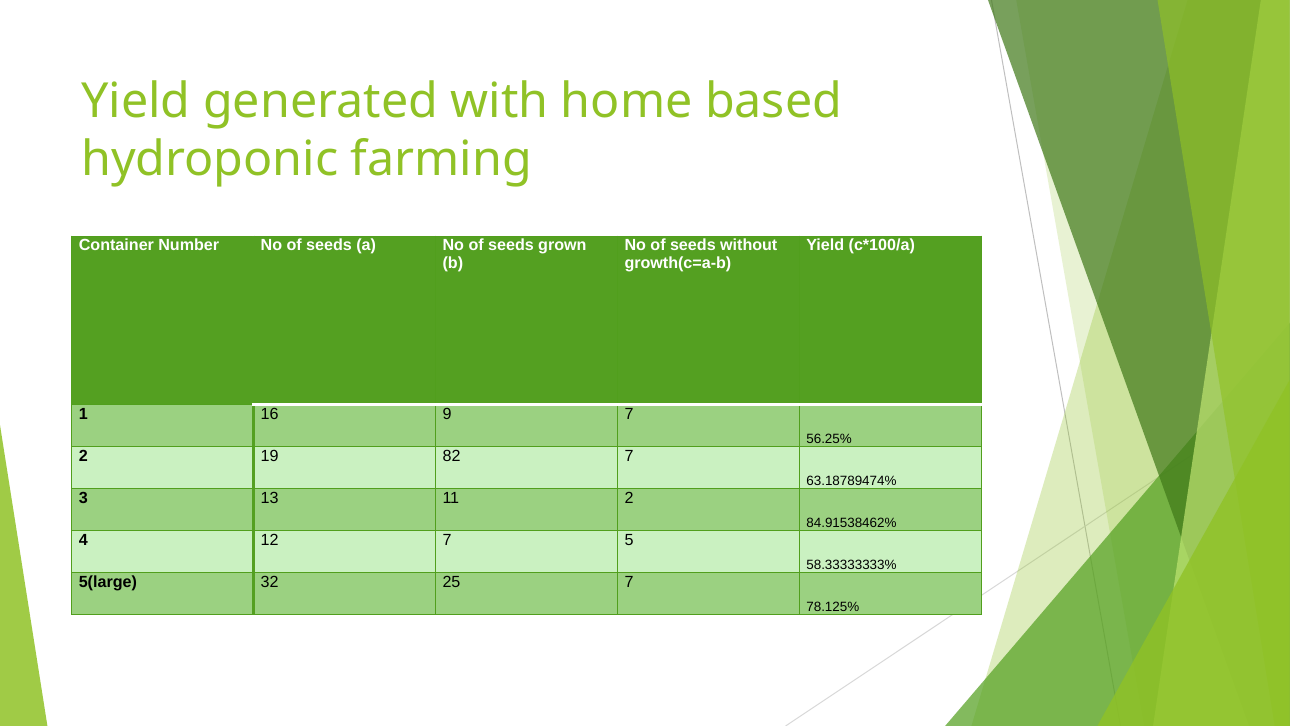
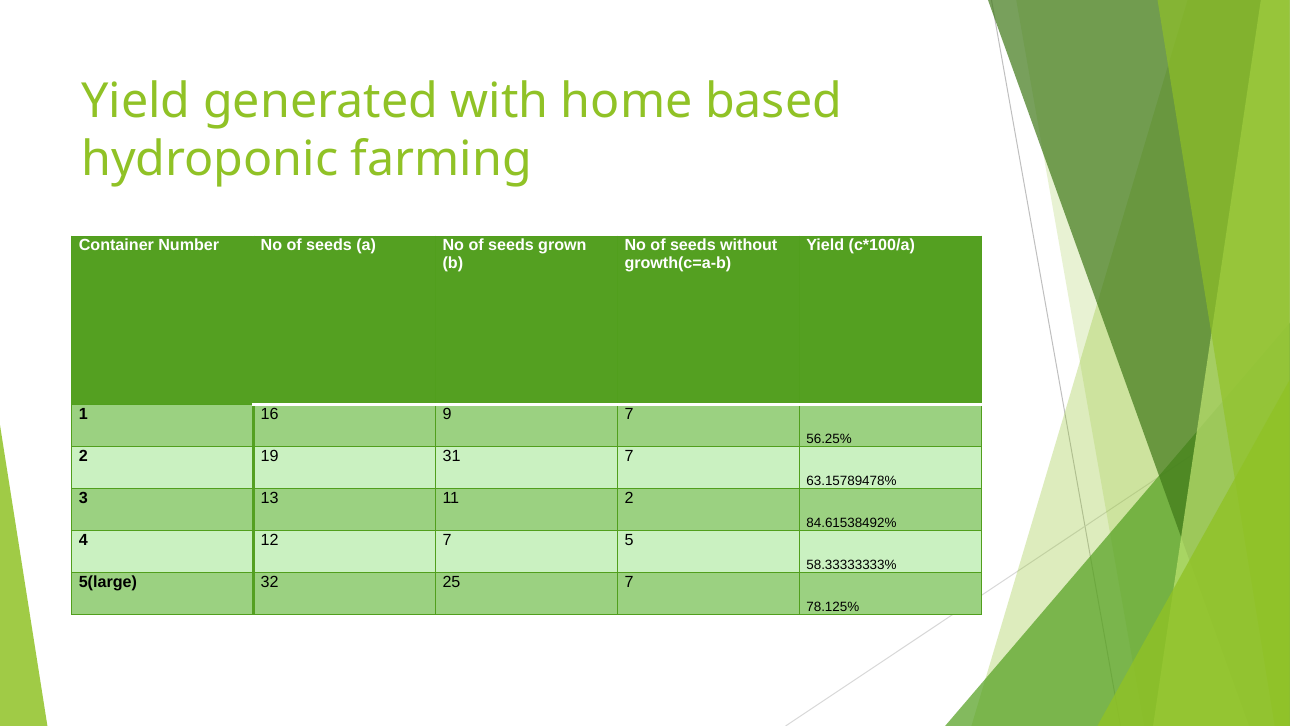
82: 82 -> 31 (452, 456)
63.18789474%: 63.18789474% -> 63.15789478% (851, 481)
84.91538462%: 84.91538462% -> 84.61538492% (851, 523)
